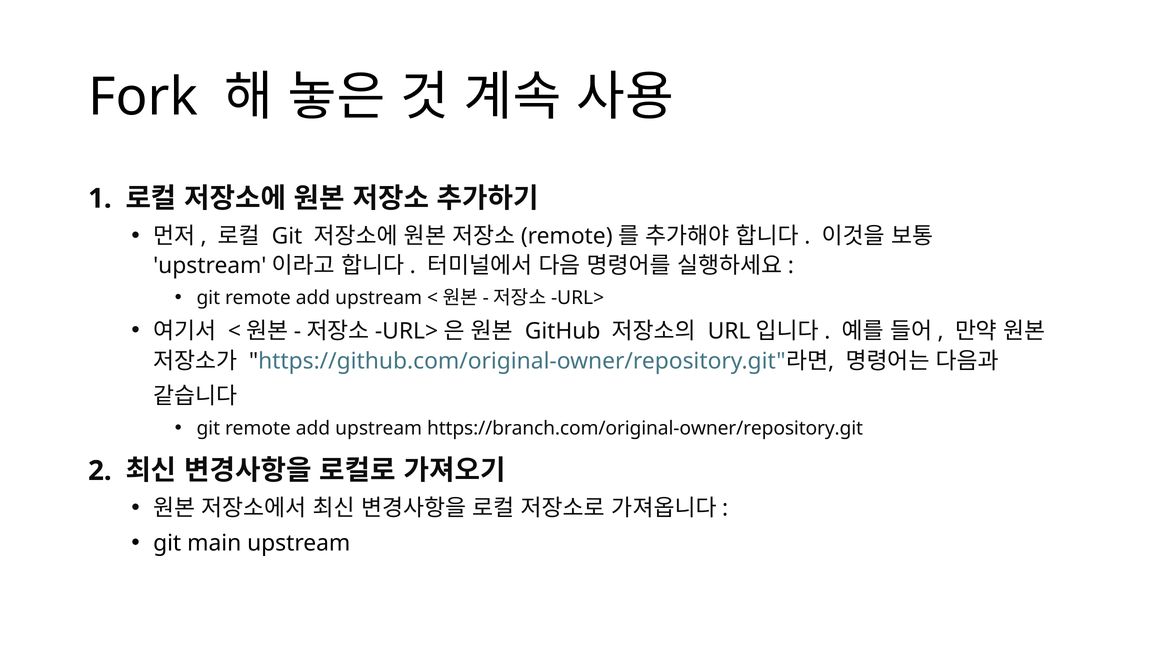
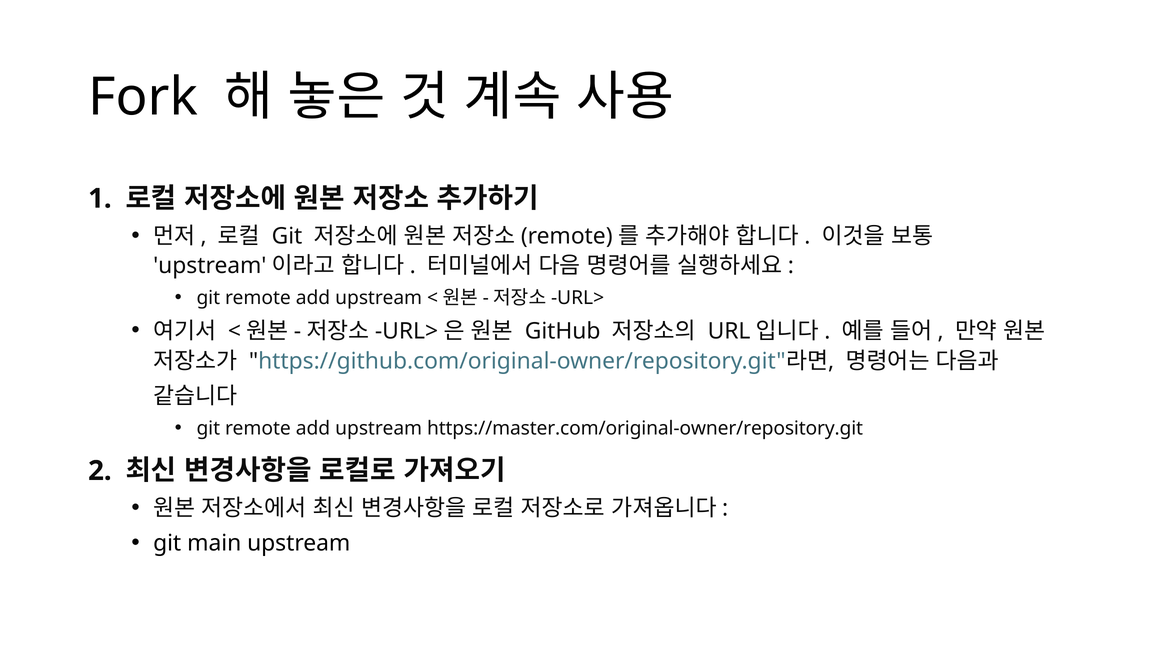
https://branch.com/original-owner/repository.git: https://branch.com/original-owner/repository.git -> https://master.com/original-owner/repository.git (645, 429)
